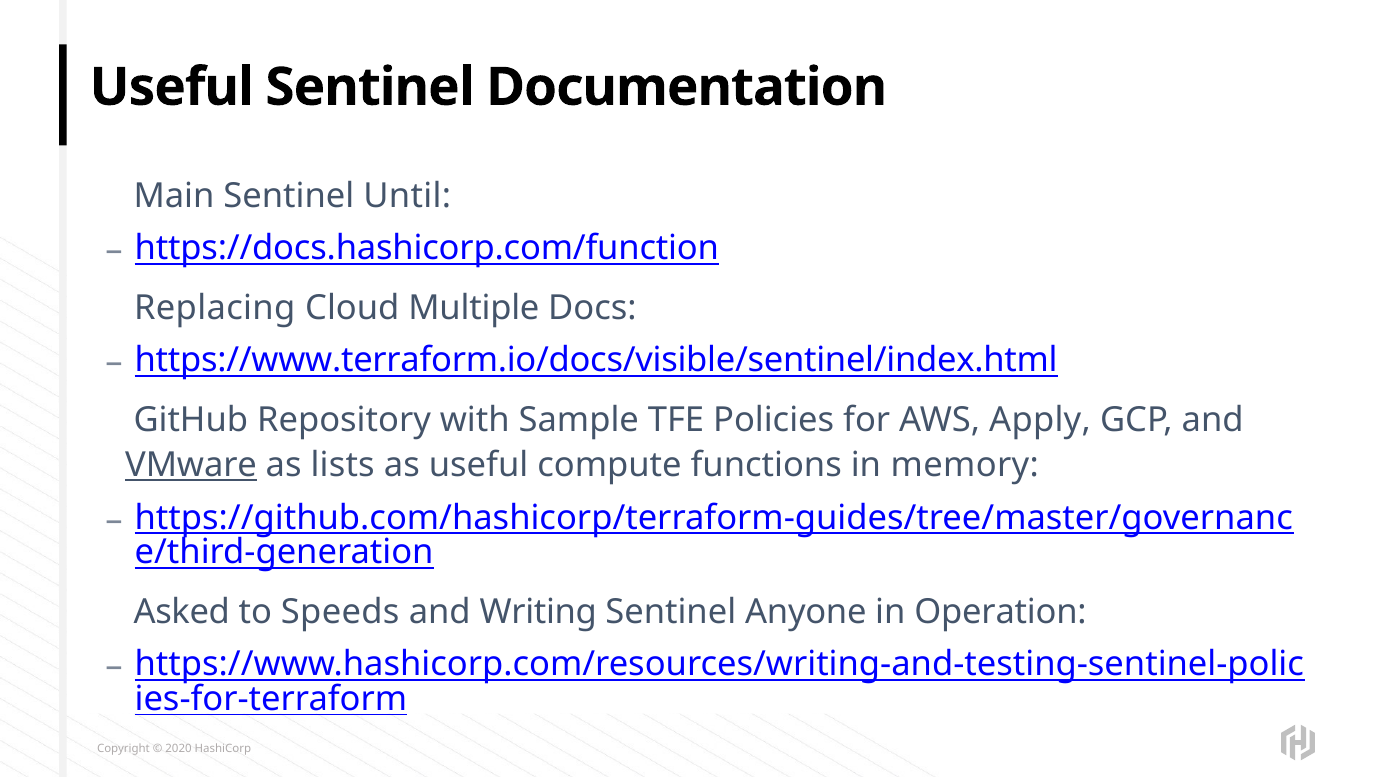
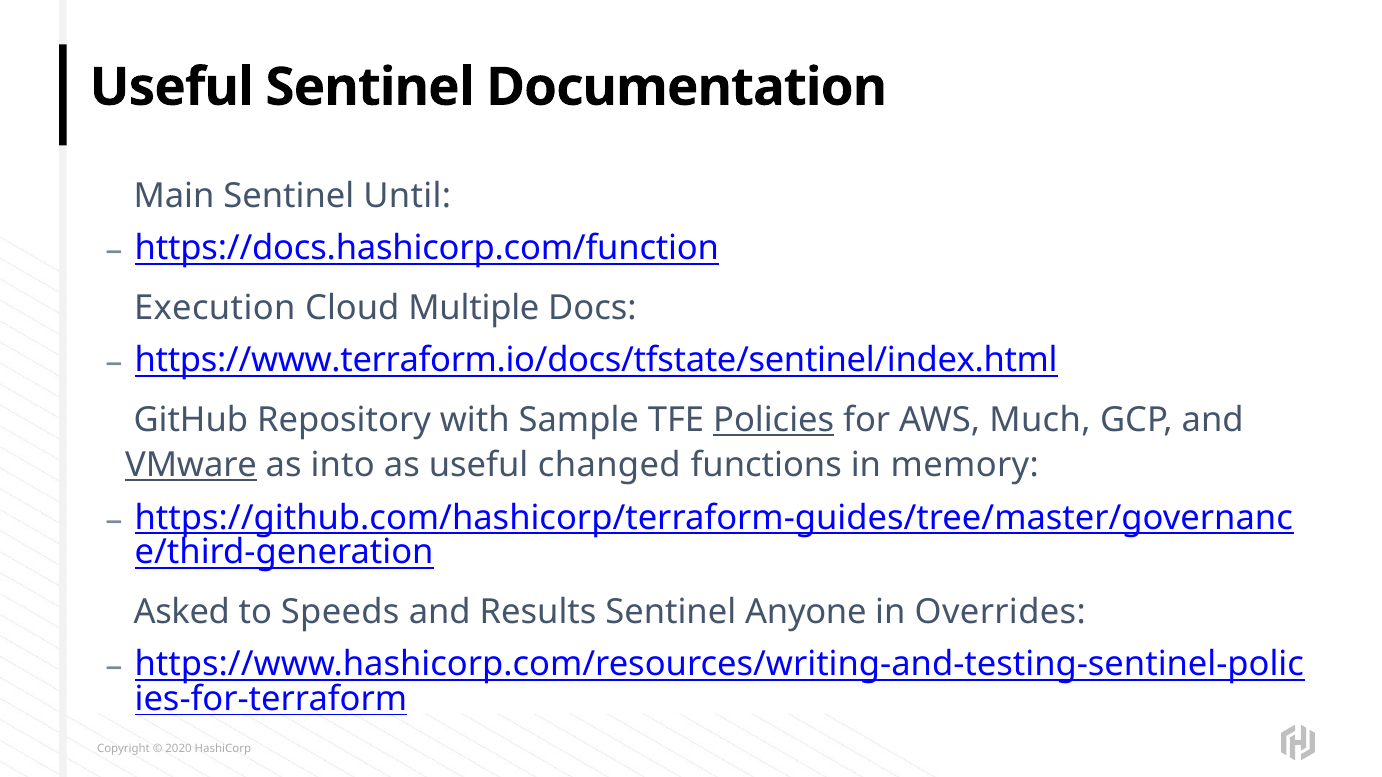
Replacing: Replacing -> Execution (215, 308)
https://www.terraform.io/docs/visible/sentinel/index.html: https://www.terraform.io/docs/visible/sentinel/index.html -> https://www.terraform.io/docs/tfstate/sentinel/index.html (596, 360)
Policies underline: none -> present (774, 420)
Apply: Apply -> Much (1040, 420)
lists: lists -> into (343, 466)
compute: compute -> changed (609, 466)
Writing: Writing -> Results (538, 612)
Operation: Operation -> Overrides (1000, 612)
